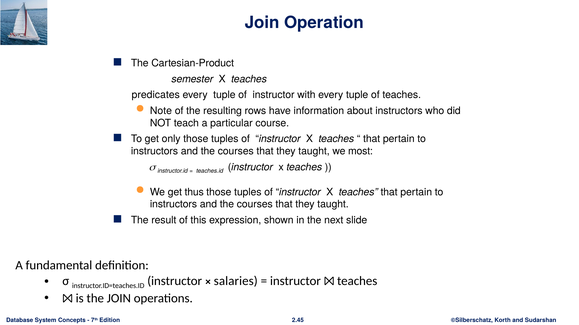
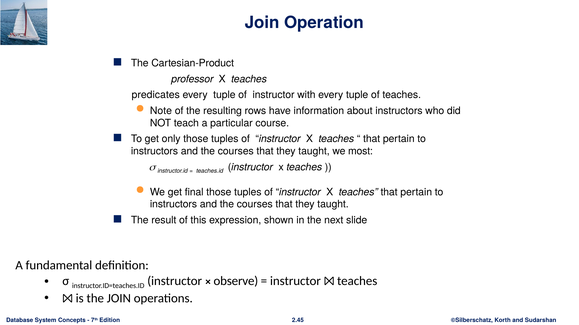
semester: semester -> professor (192, 79)
thus: thus -> final (194, 192)
salaries: salaries -> observe (236, 281)
